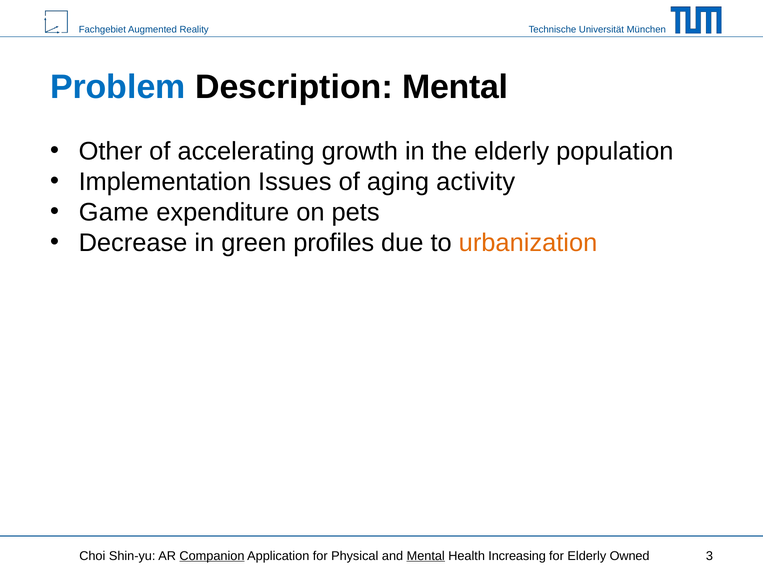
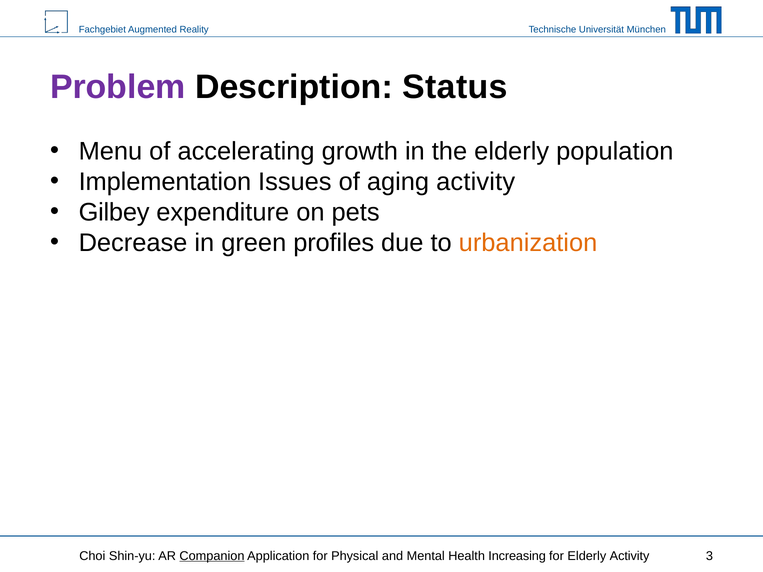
Problem colour: blue -> purple (118, 87)
Description Mental: Mental -> Status (455, 87)
Other: Other -> Menu (110, 151)
Game: Game -> Gilbey (114, 213)
Mental underline: present -> none (426, 556)
Elderly Owned: Owned -> Activity (630, 556)
